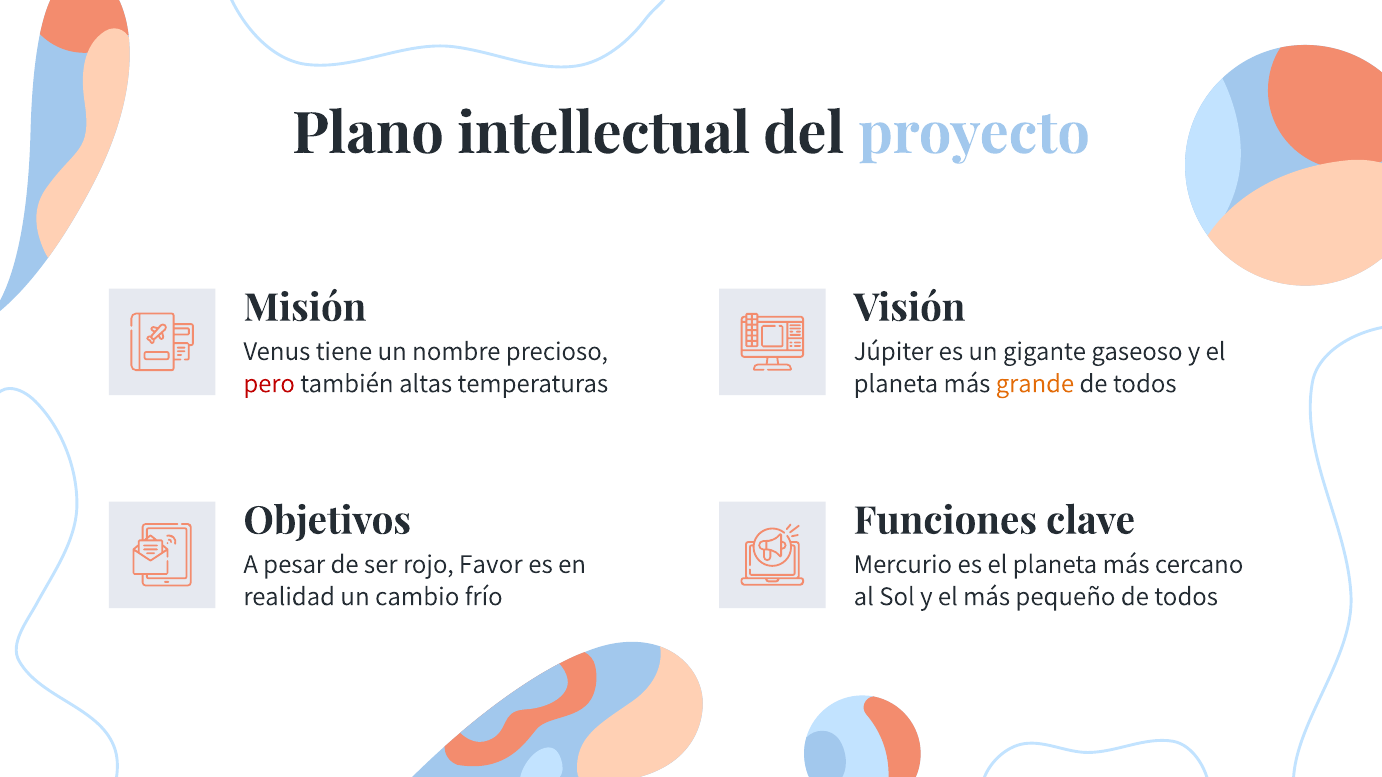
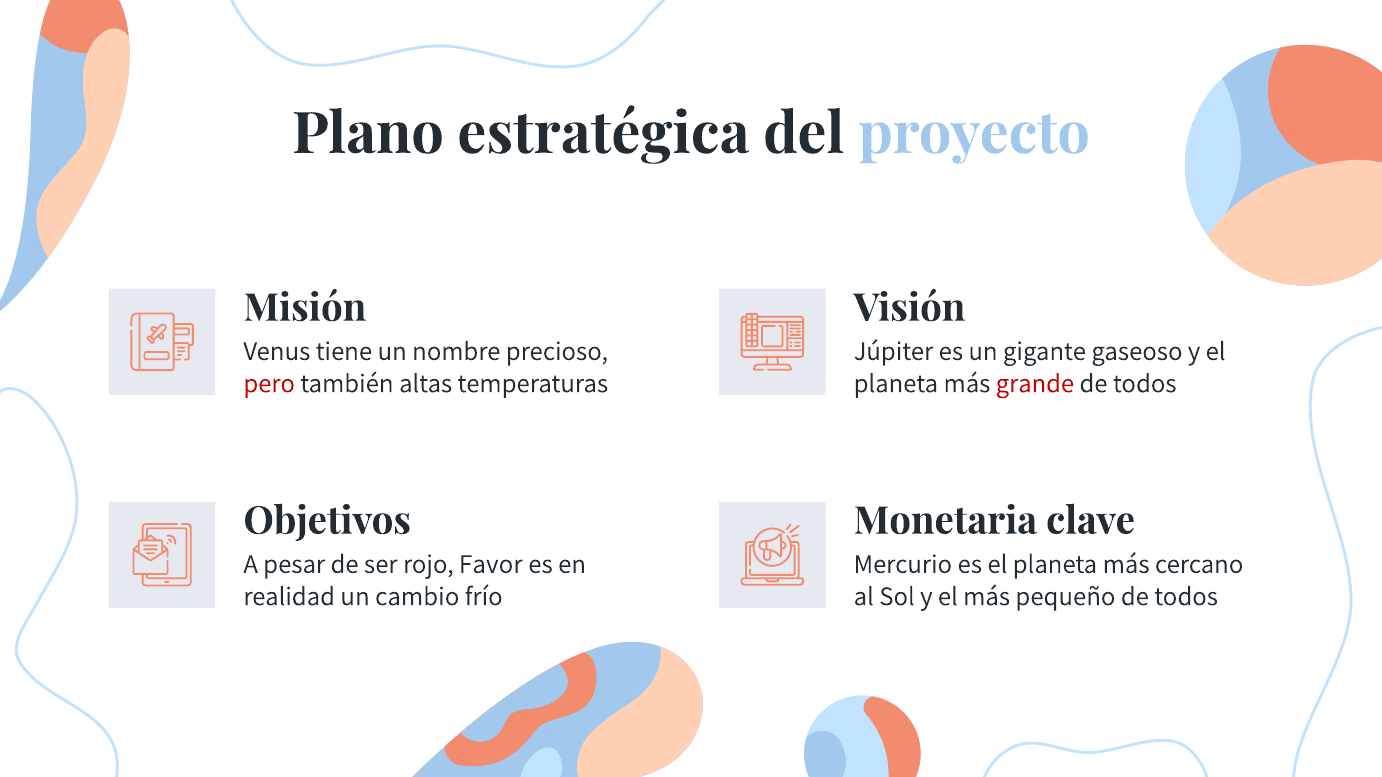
intellectual: intellectual -> estratégica (603, 134)
grande colour: orange -> red (1035, 384)
Funciones: Funciones -> Monetaria (945, 521)
